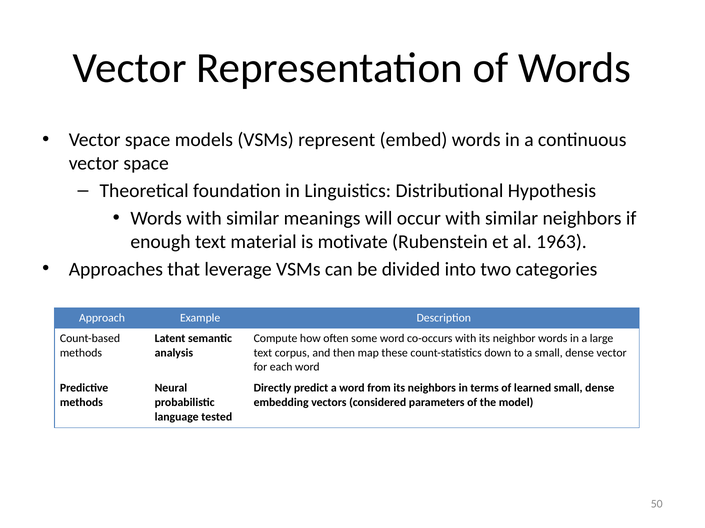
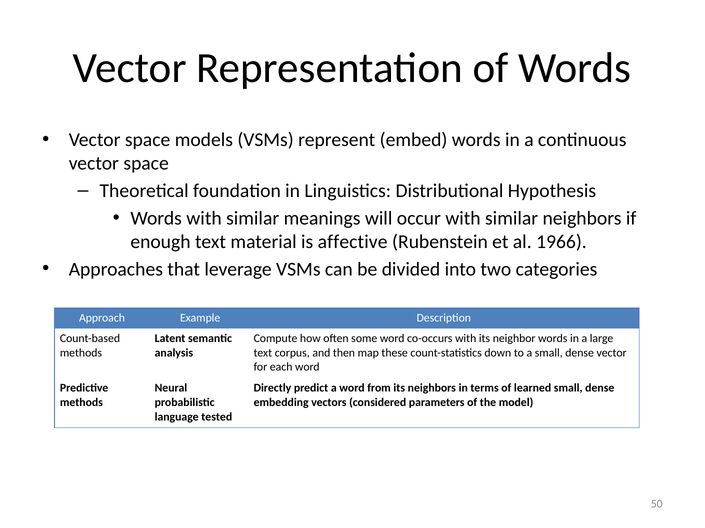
motivate: motivate -> affective (353, 242)
1963: 1963 -> 1966 (562, 242)
